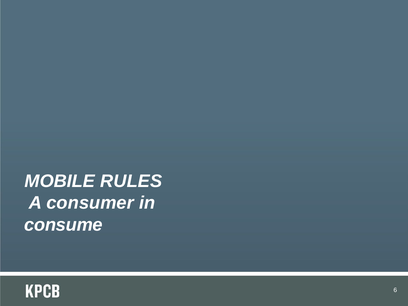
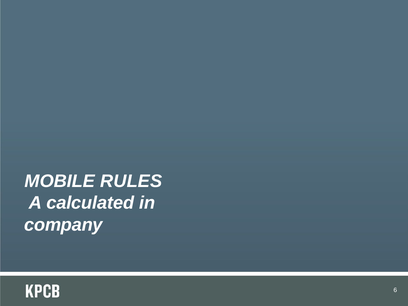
consumer: consumer -> calculated (90, 203)
consume: consume -> company (64, 225)
